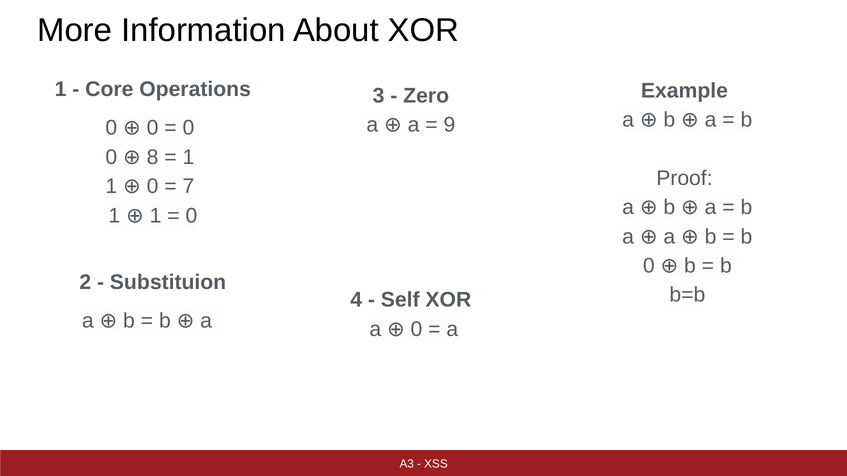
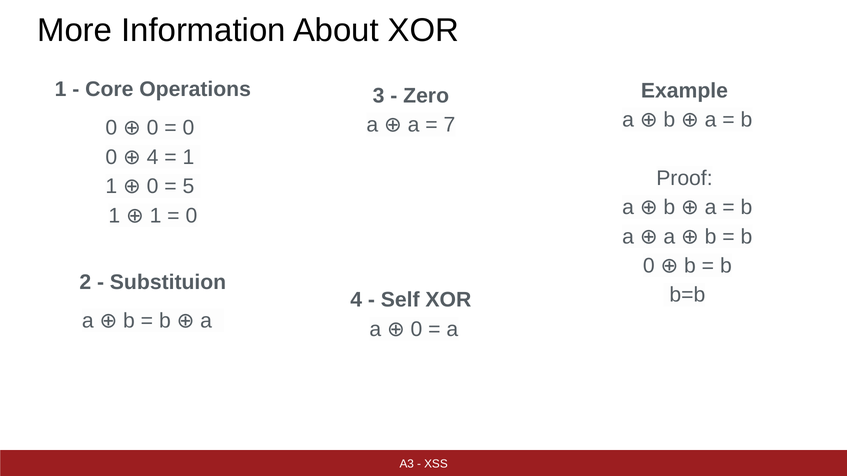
9: 9 -> 7 (449, 125)
0 8: 8 -> 4 (153, 157)
7: 7 -> 5 (188, 187)
